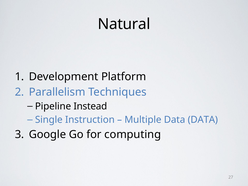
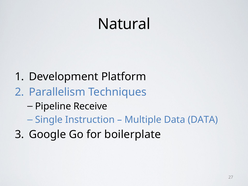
Instead: Instead -> Receive (90, 106)
computing: computing -> boilerplate (133, 134)
